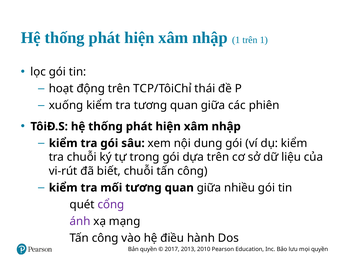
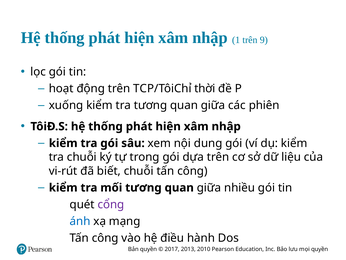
trên 1: 1 -> 9 (264, 40)
thái: thái -> thời (205, 88)
ánh colour: purple -> blue (80, 221)
